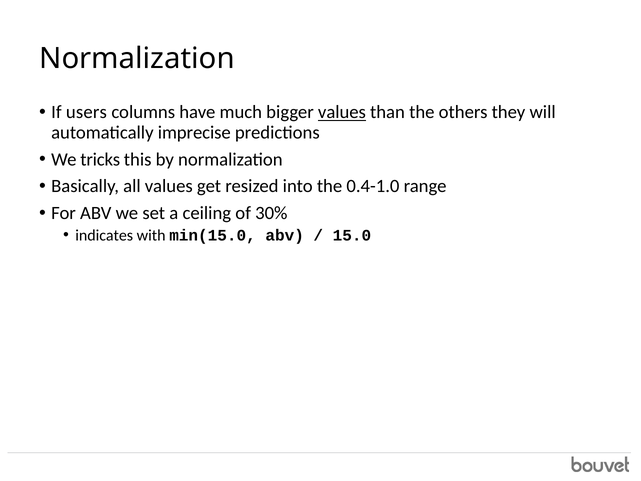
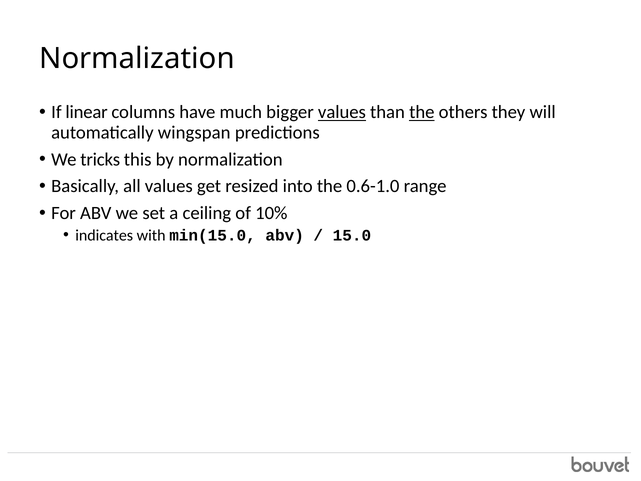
users: users -> linear (87, 112)
the underline: none -> present (422, 112)
imprecise: imprecise -> wingspan (194, 132)
0.4-1.0: 0.4-1.0 -> 0.6-1.0 (373, 186)
30%: 30% -> 10% (271, 213)
